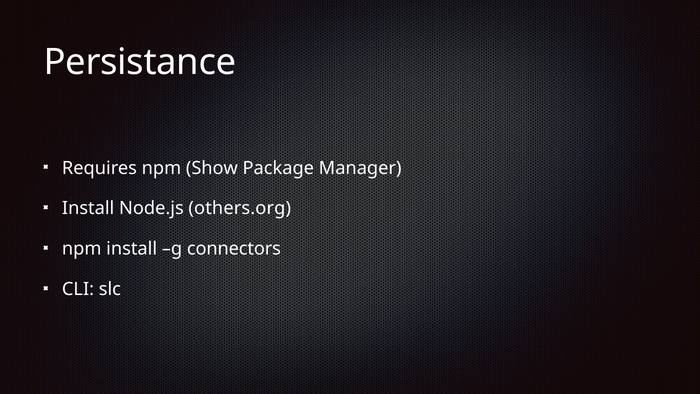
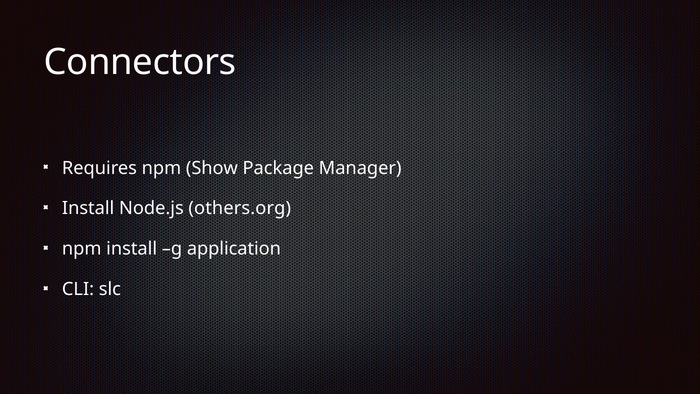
Persistance: Persistance -> Connectors (140, 62)
connectors: connectors -> application (234, 249)
